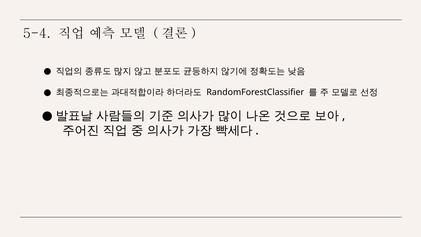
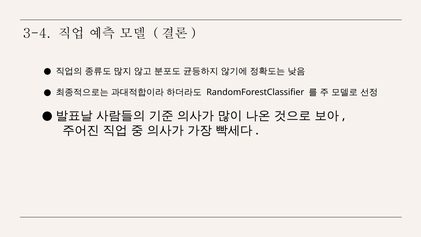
5-4: 5-4 -> 3-4 (37, 33)
